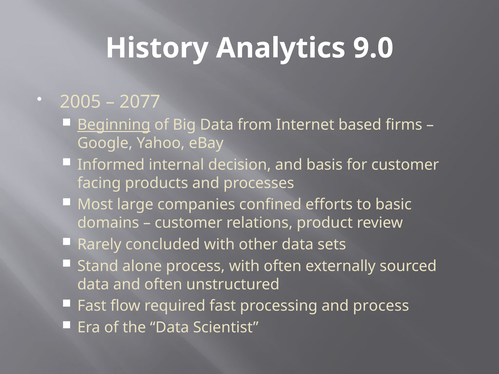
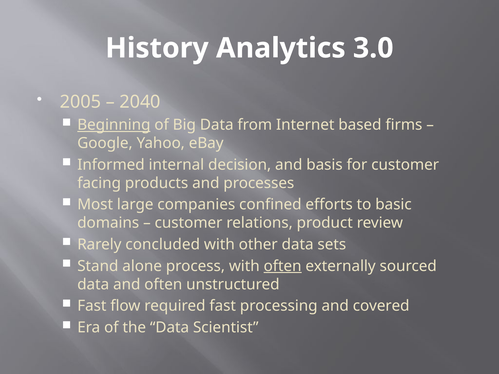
9.0: 9.0 -> 3.0 (373, 48)
2077: 2077 -> 2040 (140, 102)
often underline: none -> present (283, 266)
and process: process -> covered (381, 306)
